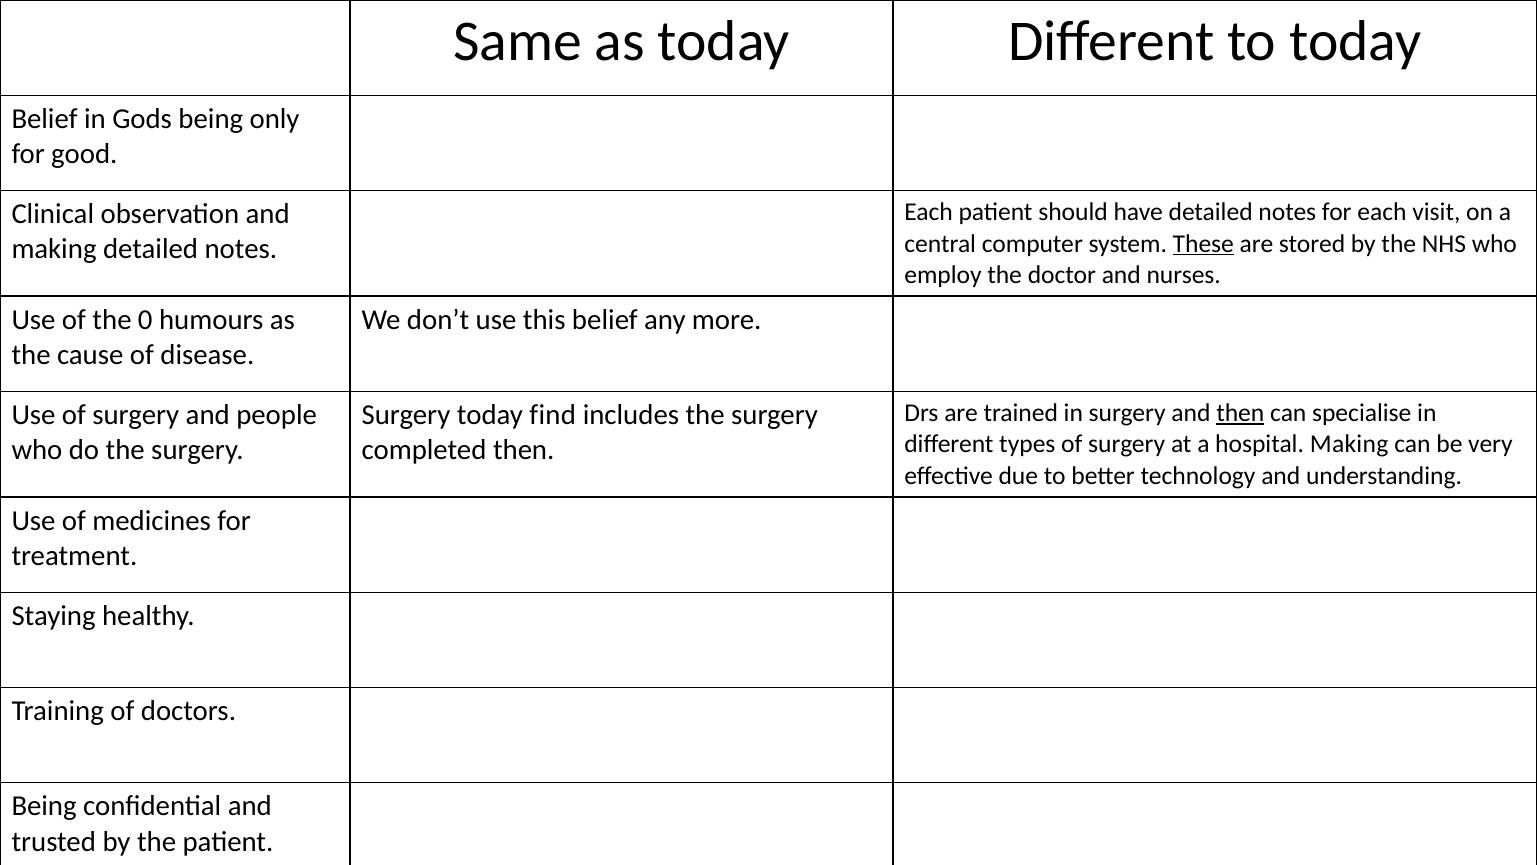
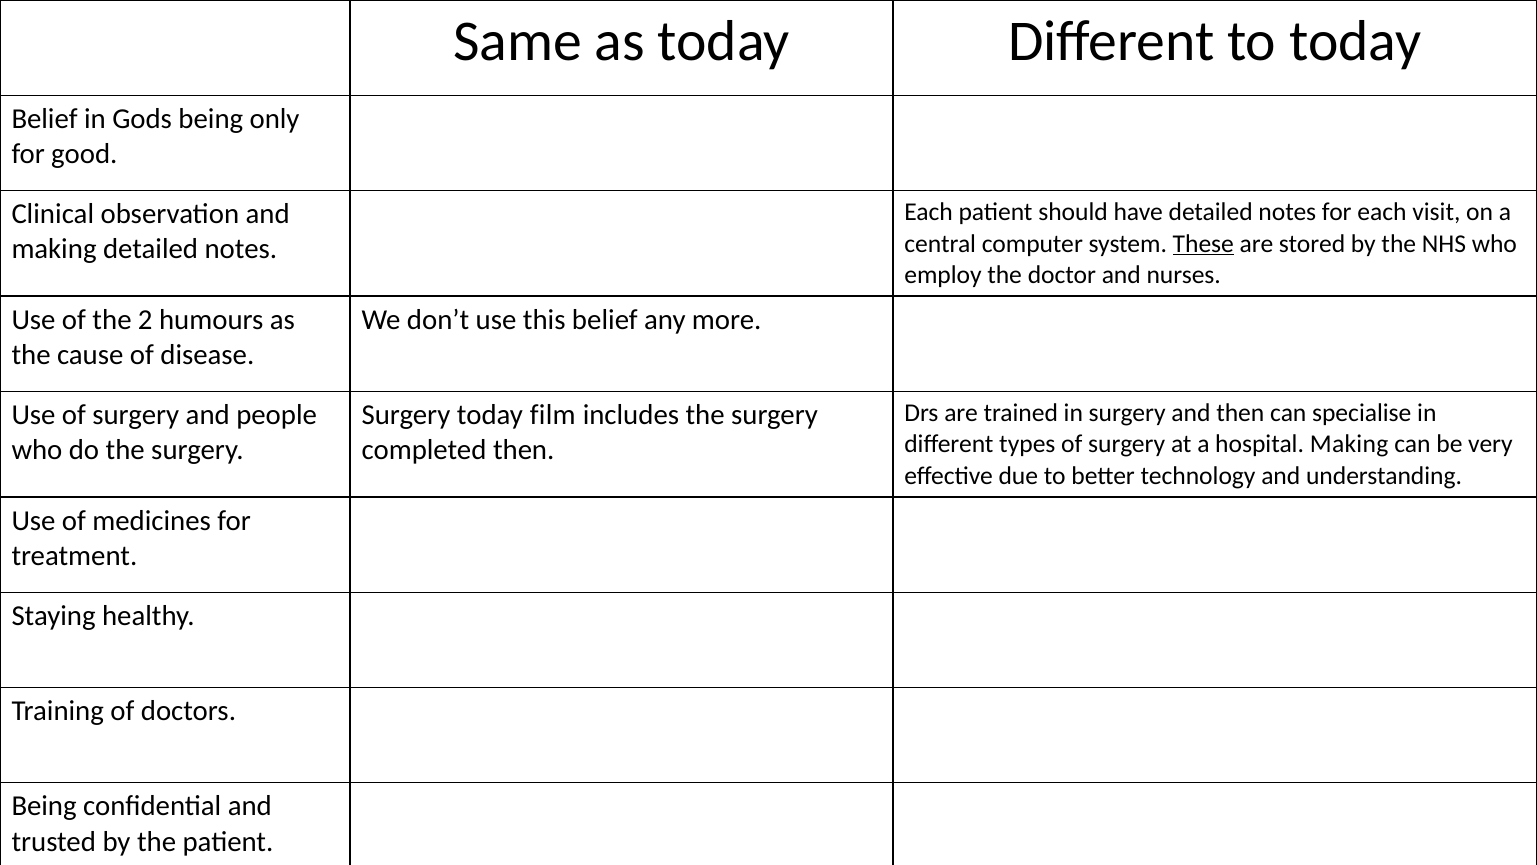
0: 0 -> 2 (145, 320)
then underline: present -> none (1240, 413)
find: find -> film (553, 415)
